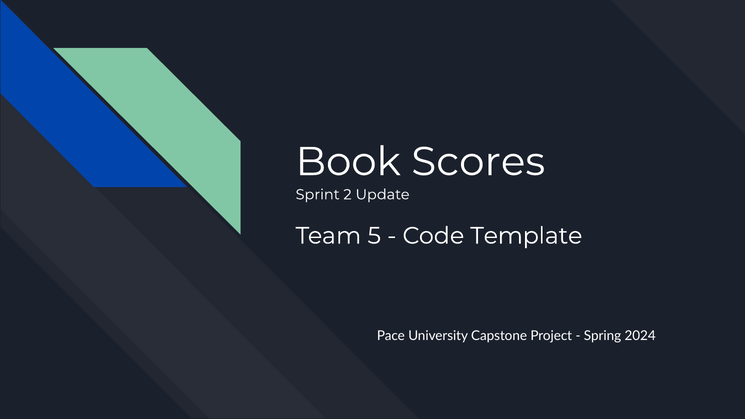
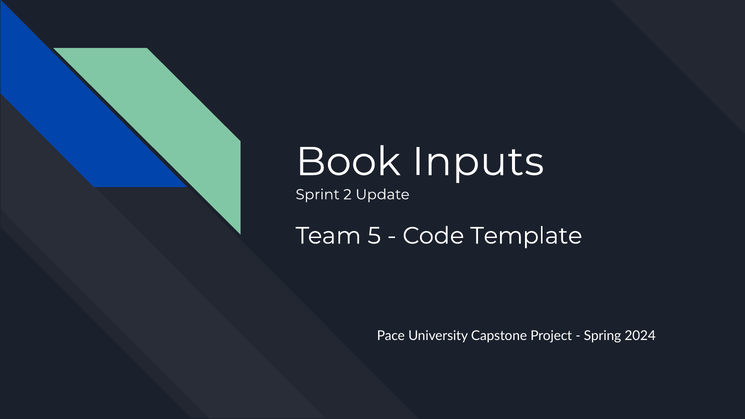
Scores: Scores -> Inputs (478, 162)
